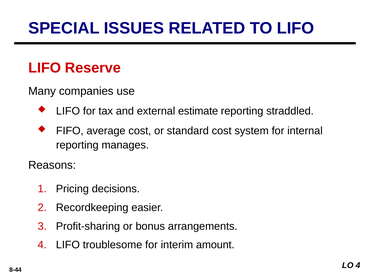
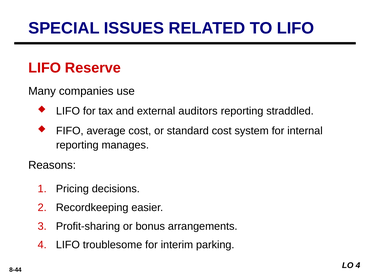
estimate: estimate -> auditors (198, 111)
amount: amount -> parking (215, 244)
